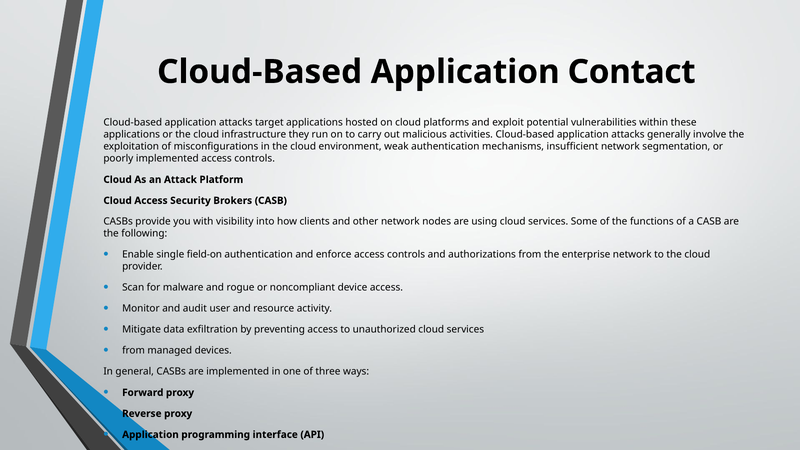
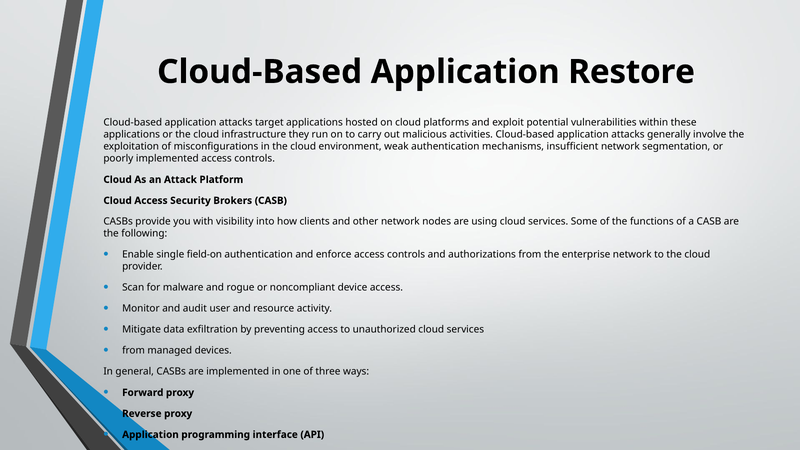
Contact: Contact -> Restore (632, 72)
